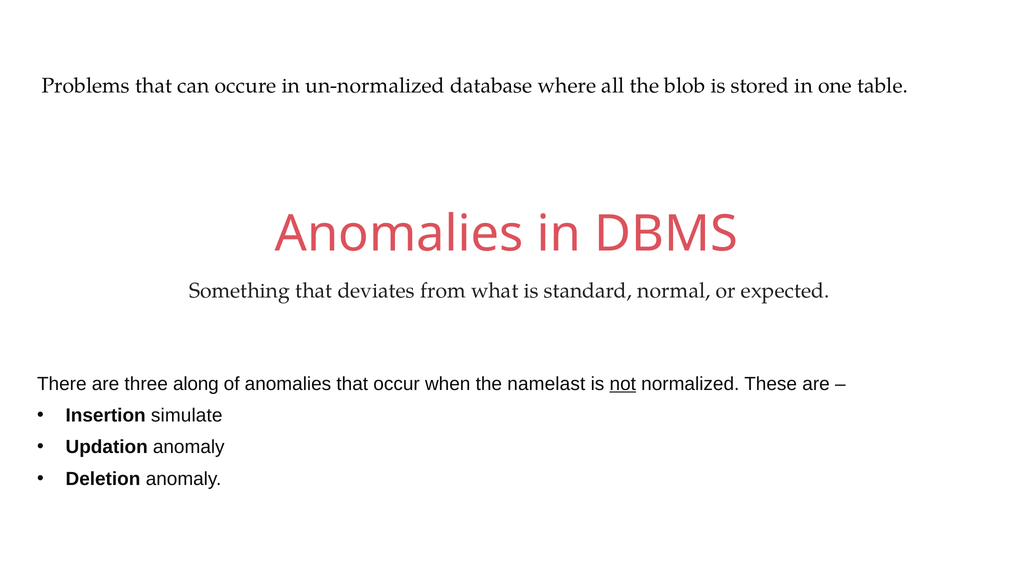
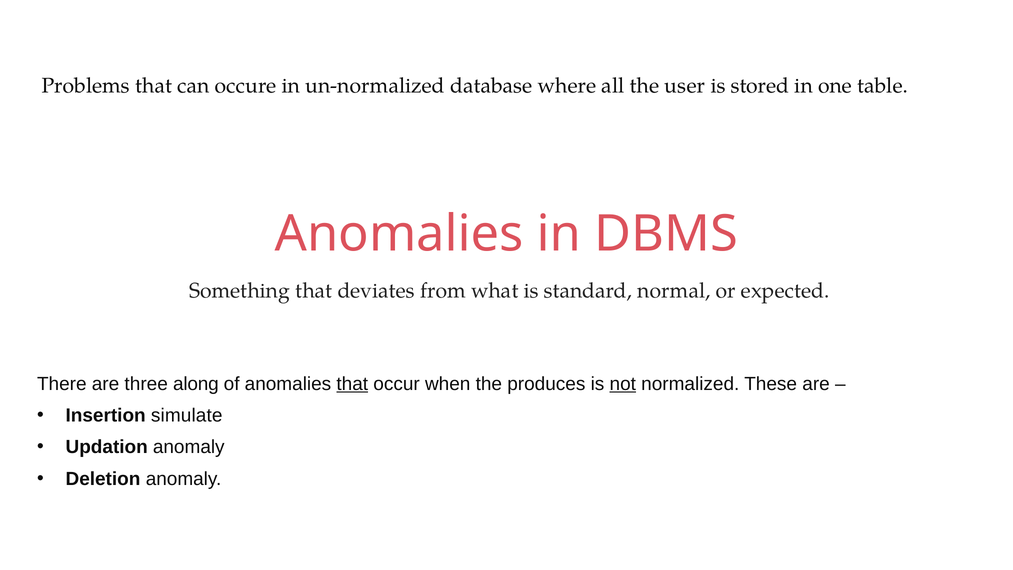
blob: blob -> user (685, 86)
that underline: none -> present (352, 384)
namelast: namelast -> produces (546, 384)
